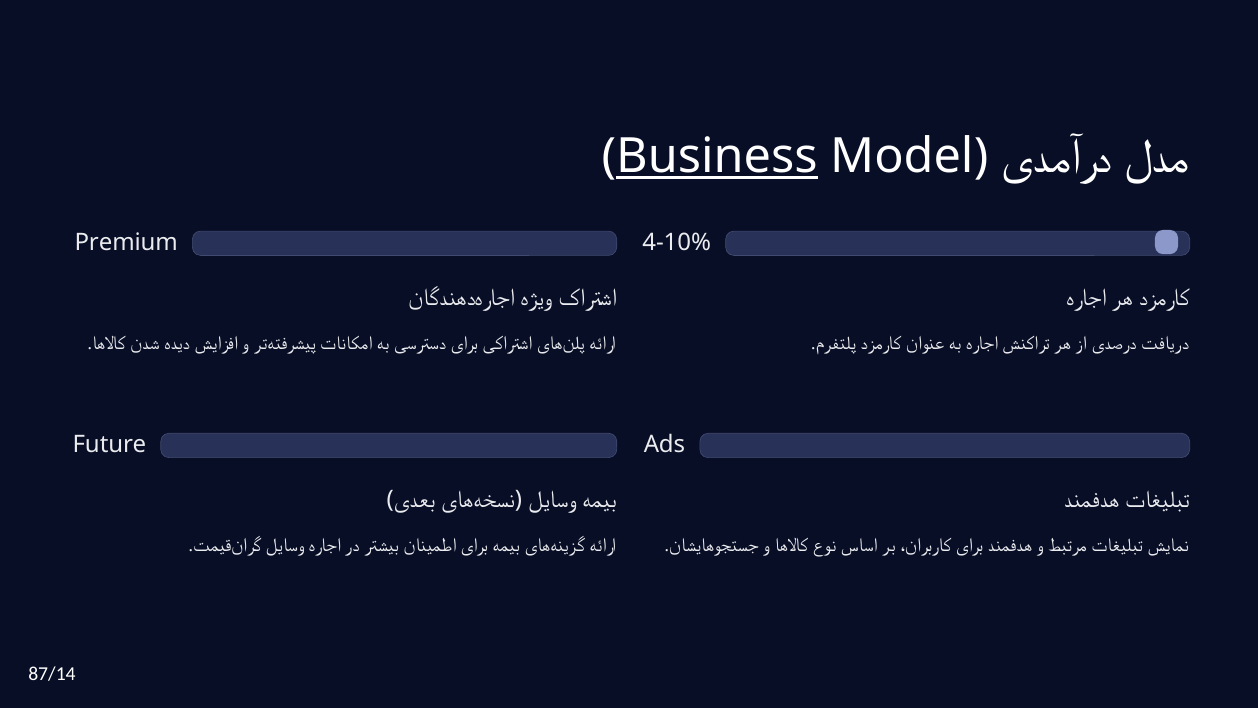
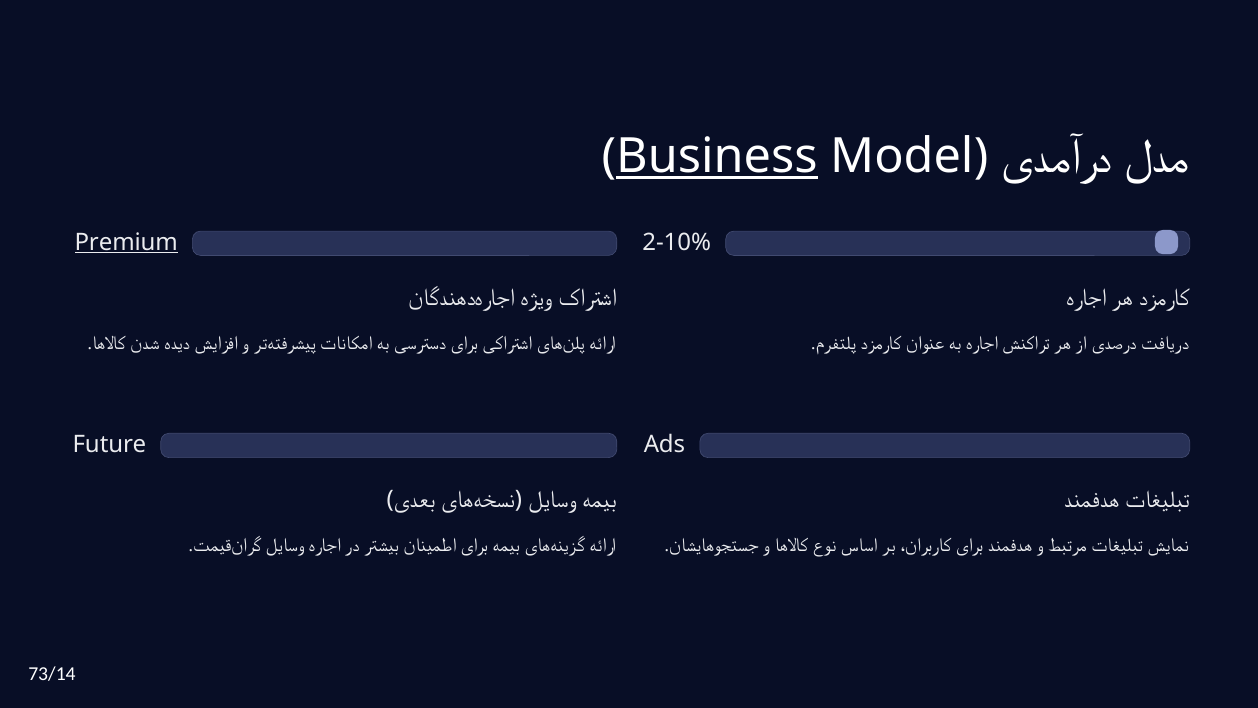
Premium underline: none -> present (126, 242)
4-10%: 4-10% -> 2-10% (677, 242)
87/14: 87/14 -> 73/14 (52, 674)
